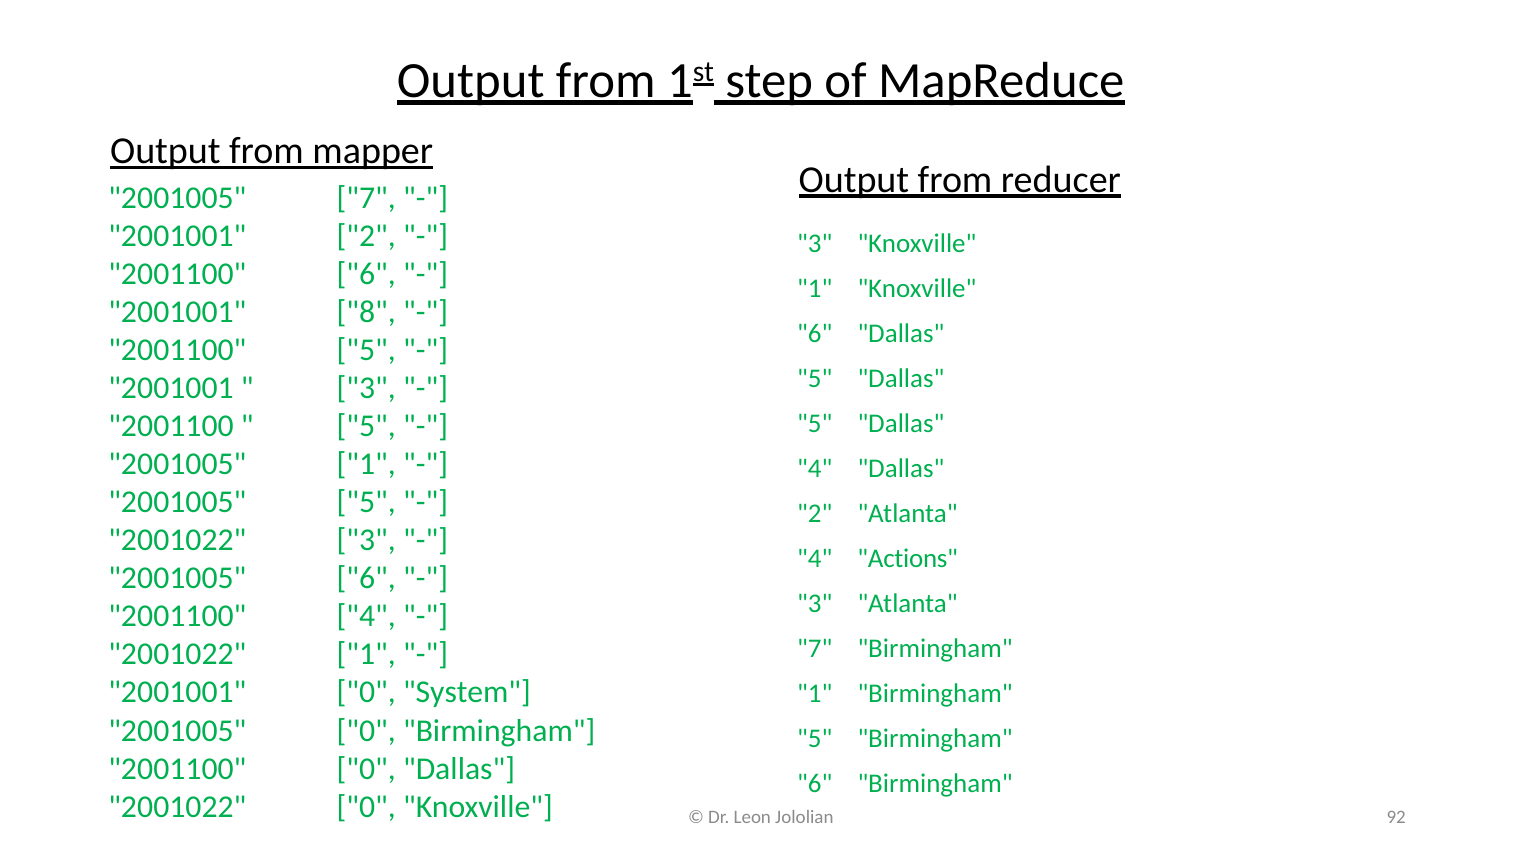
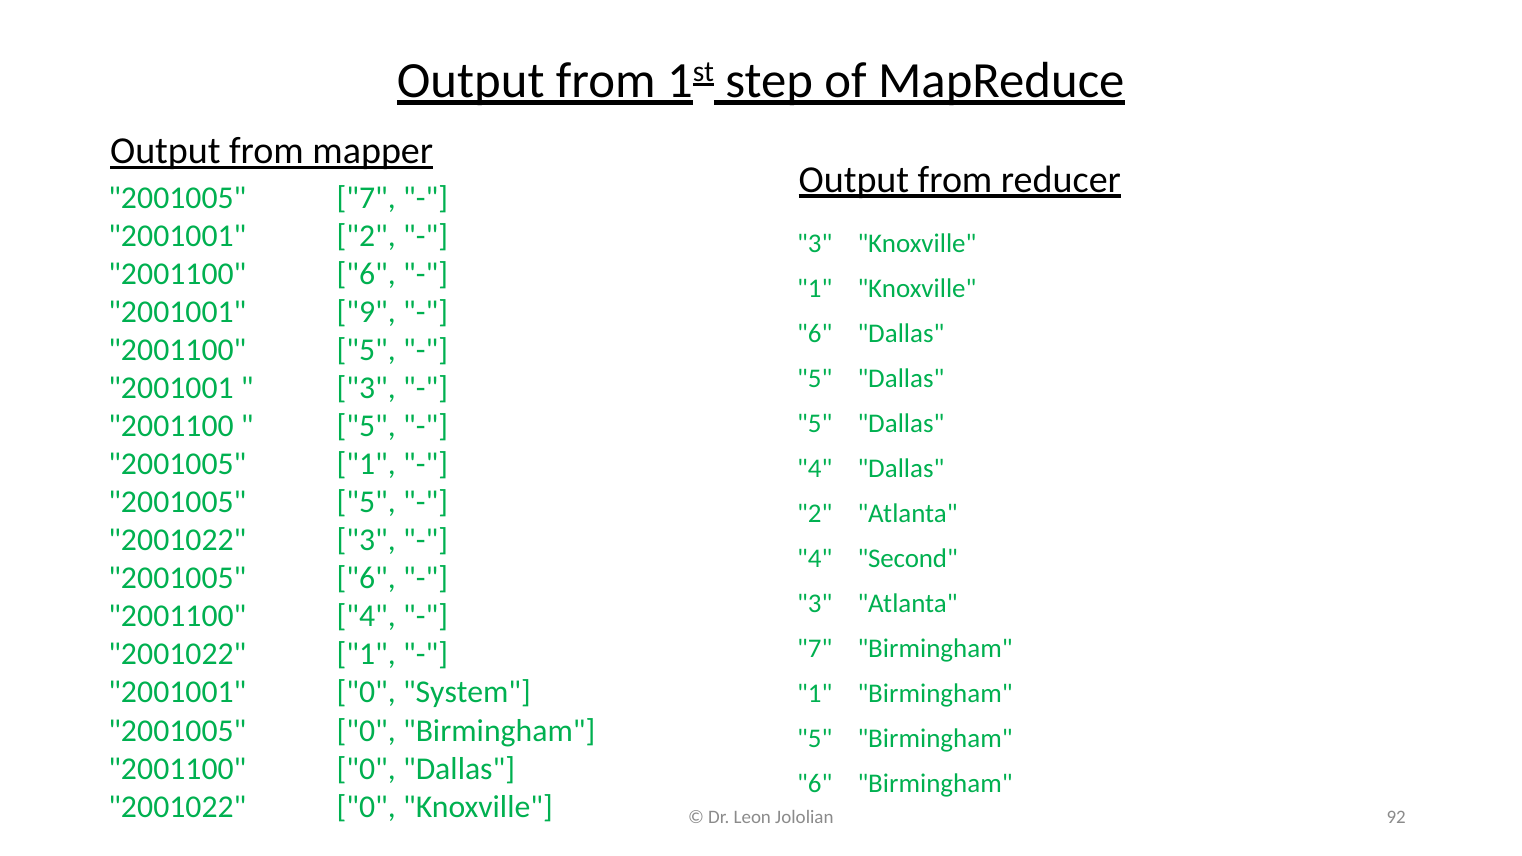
8: 8 -> 9 (366, 312)
Actions: Actions -> Second (908, 558)
